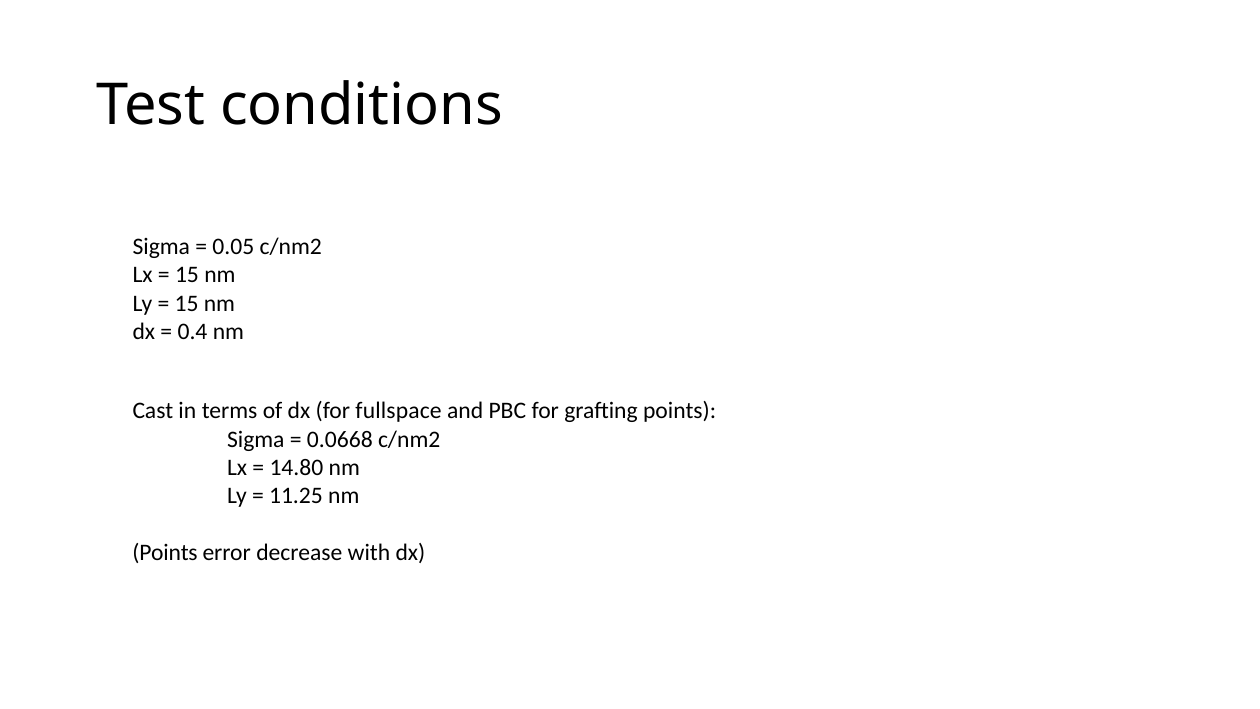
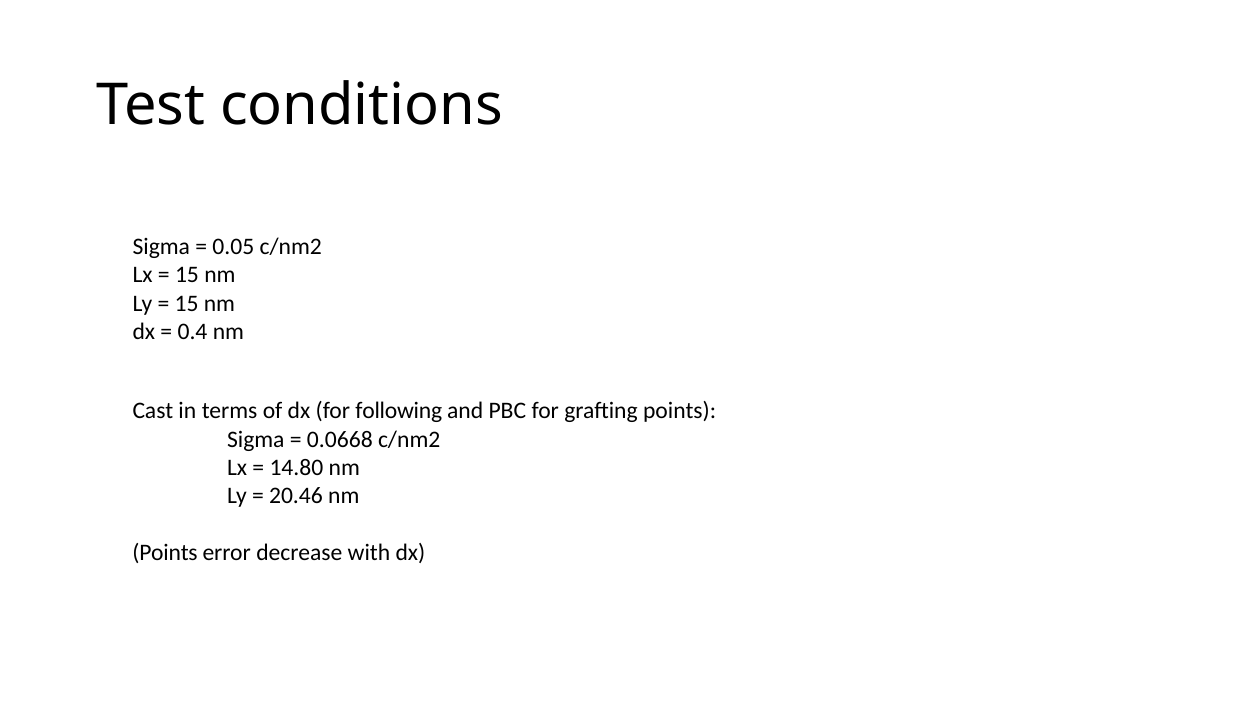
fullspace: fullspace -> following (399, 411)
11.25: 11.25 -> 20.46 (296, 496)
